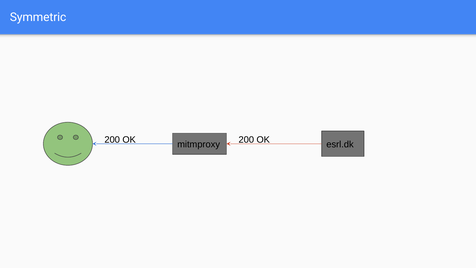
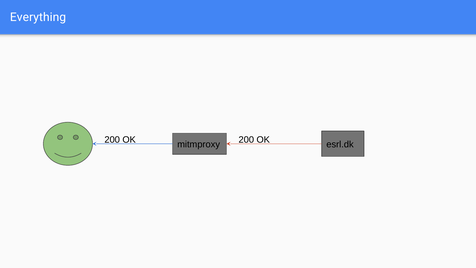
Symmetric: Symmetric -> Everything (38, 17)
